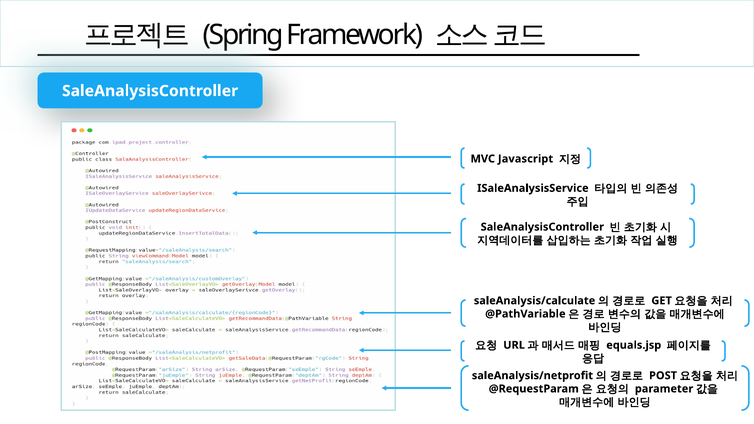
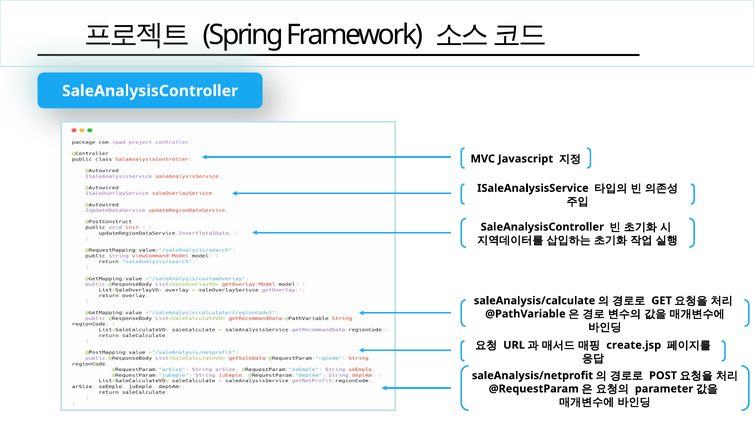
equals.jsp: equals.jsp -> create.jsp (634, 345)
